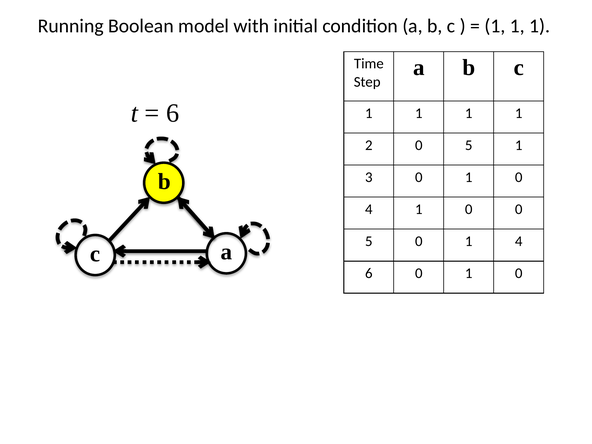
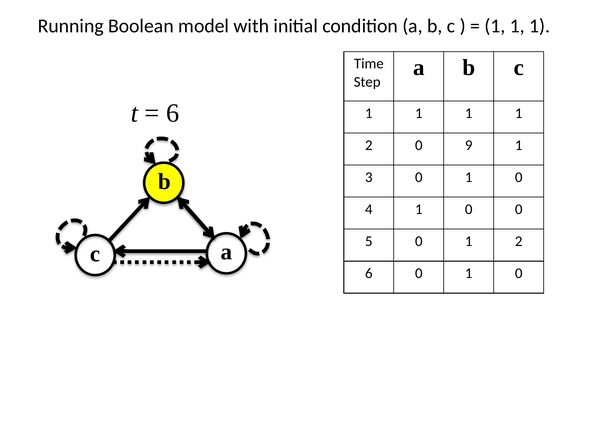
2 0 5: 5 -> 9 (469, 145)
0 1 4: 4 -> 2 (519, 241)
